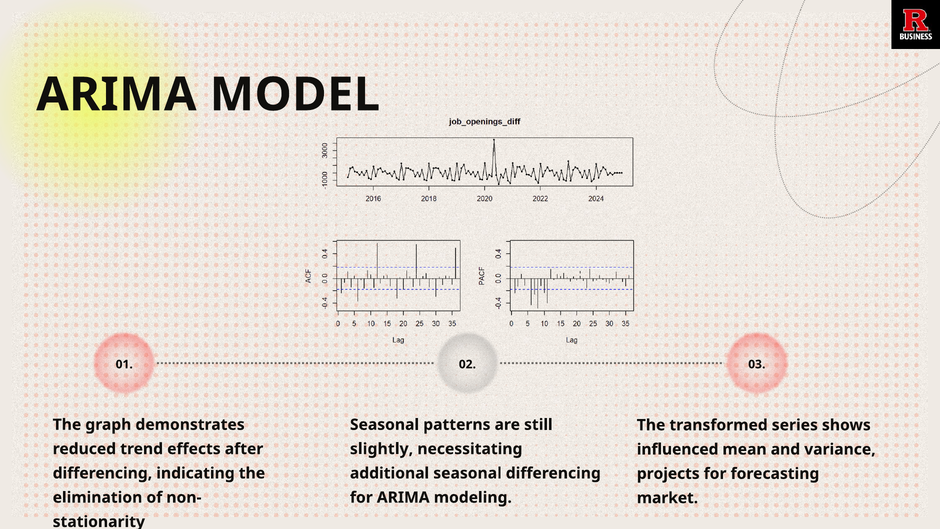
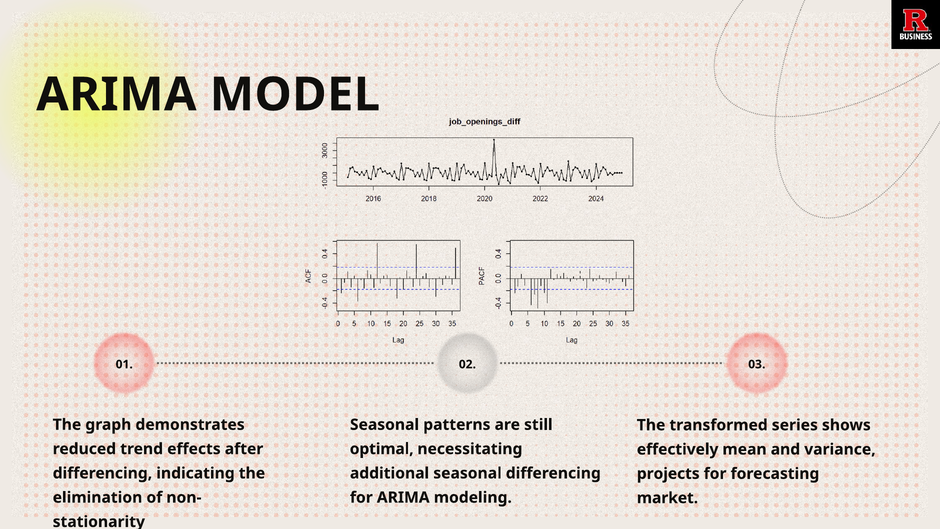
slightly: slightly -> optimal (382, 449)
influenced: influenced -> effectively (678, 449)
